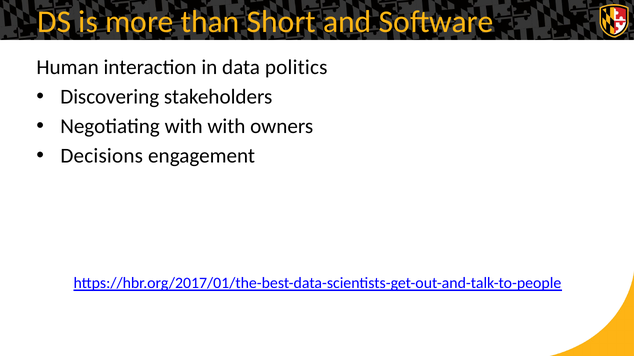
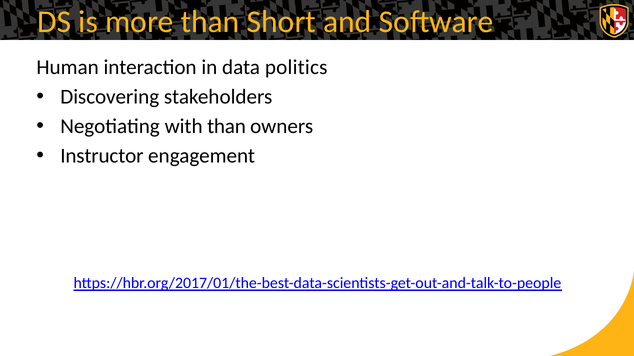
with with: with -> than (227, 127)
Decisions: Decisions -> Instructor (102, 156)
